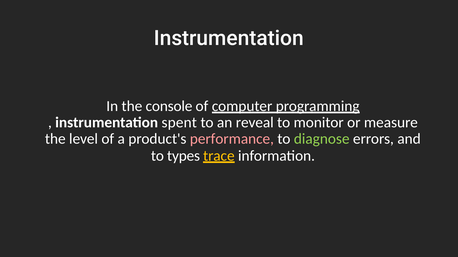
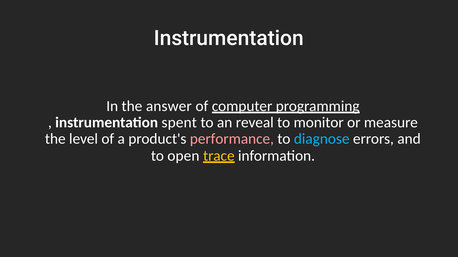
console: console -> answer (169, 106)
diagnose colour: light green -> light blue (322, 139)
types: types -> open (183, 156)
